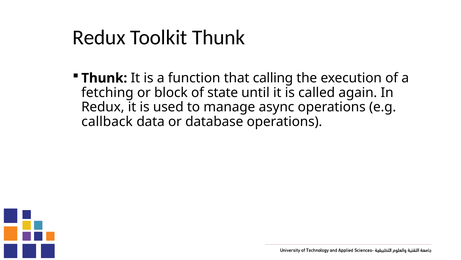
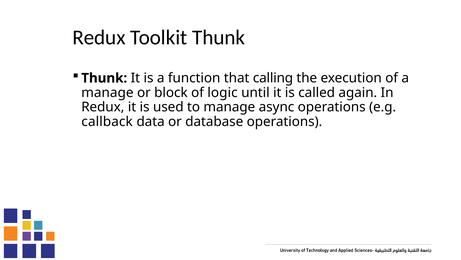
fetching: fetching -> manage (107, 92)
state: state -> logic (223, 92)
